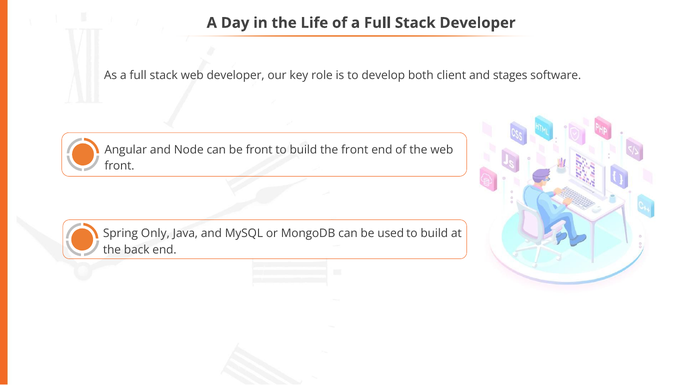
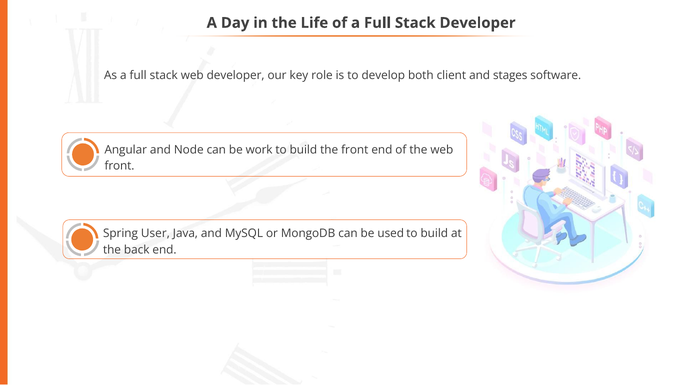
be front: front -> work (259, 150)
Only: Only -> User (155, 233)
